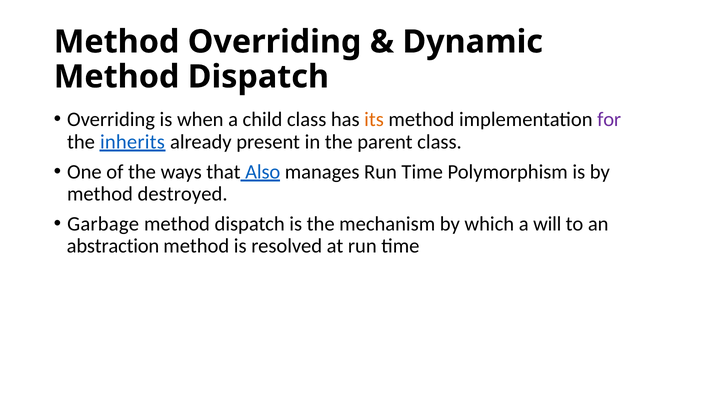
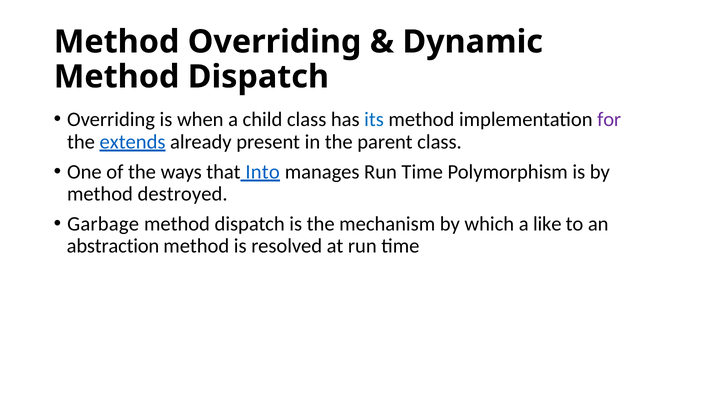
its colour: orange -> blue (374, 119)
inherits: inherits -> extends (133, 142)
Also: Also -> Into (263, 172)
will: will -> like (547, 224)
